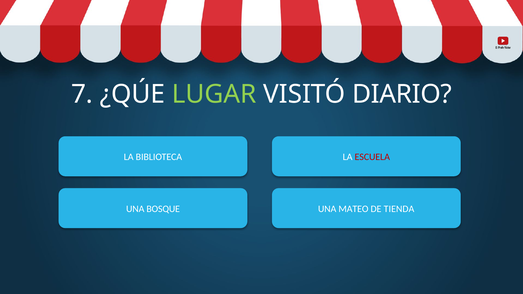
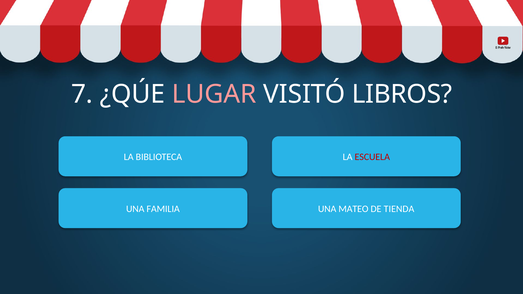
LUGAR colour: light green -> pink (214, 94)
DIARIO: DIARIO -> LIBROS (402, 94)
BOSQUE: BOSQUE -> FAMILIA (163, 209)
